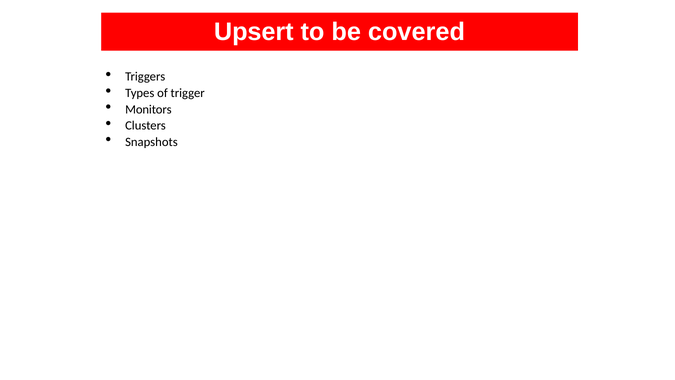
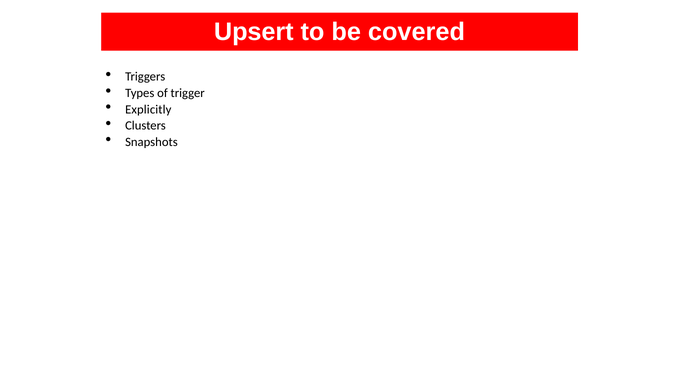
Monitors: Monitors -> Explicitly (148, 109)
